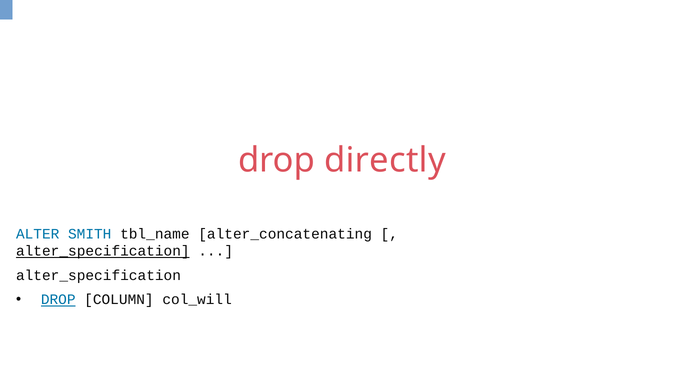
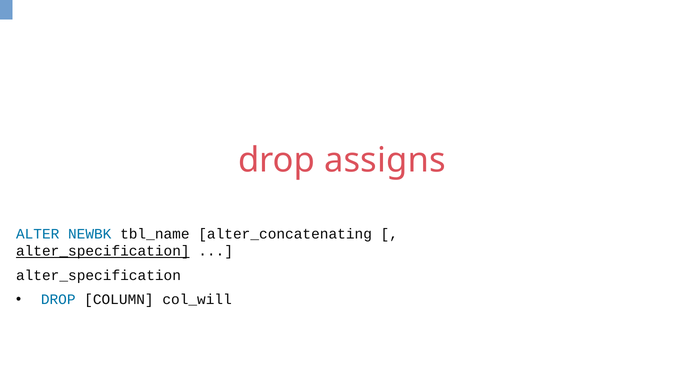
directly: directly -> assigns (385, 160)
SMITH: SMITH -> NEWBK (90, 234)
DROP underline: present -> none (58, 299)
